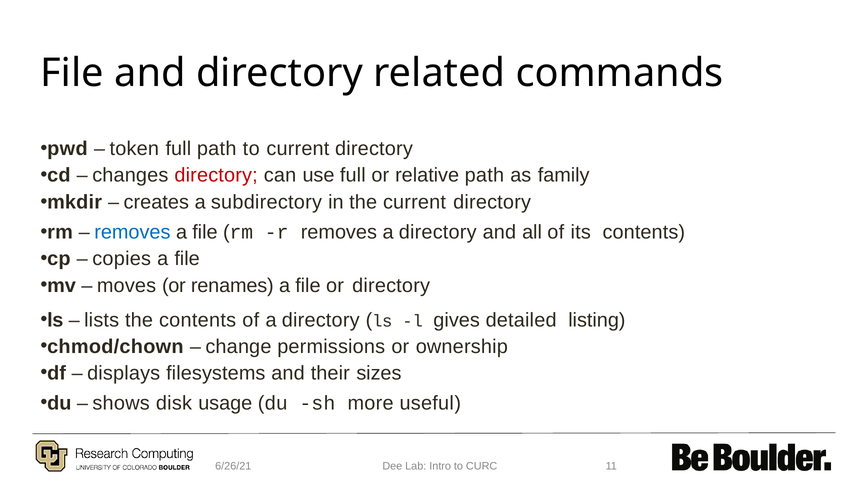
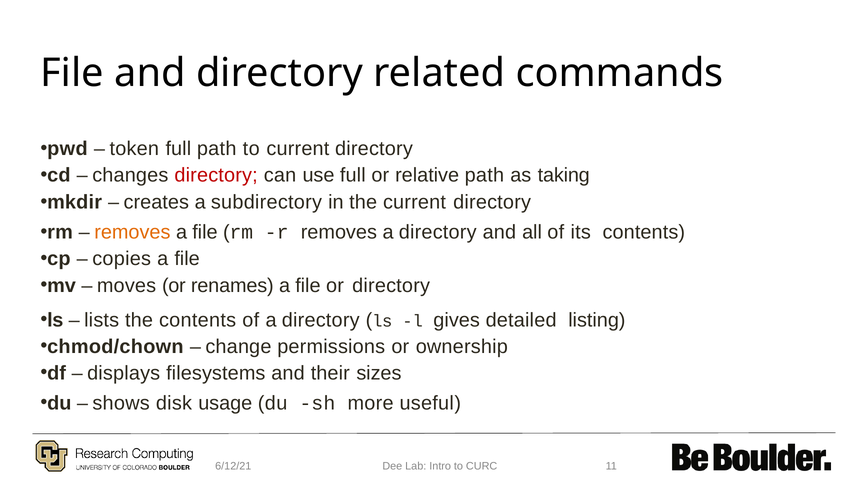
family: family -> taking (564, 175)
removes colour: blue -> orange (132, 232)
6/26/21: 6/26/21 -> 6/12/21 (233, 466)
